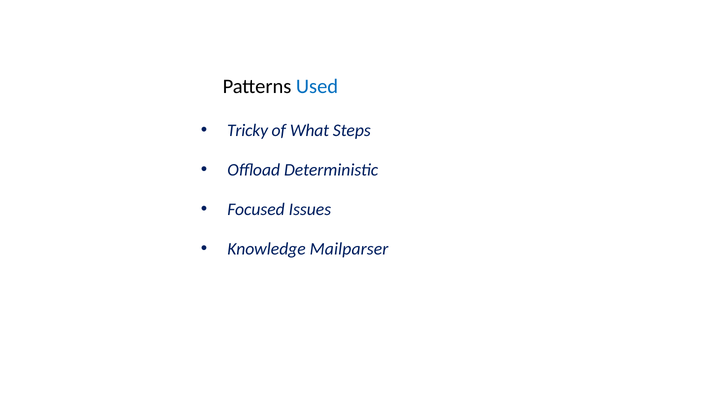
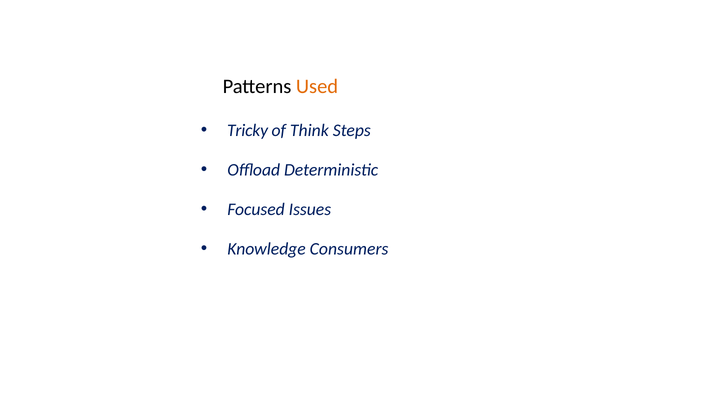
Used colour: blue -> orange (317, 86)
What: What -> Think (309, 130)
Mailparser: Mailparser -> Consumers (349, 249)
